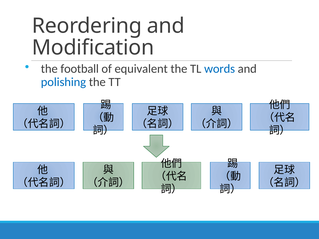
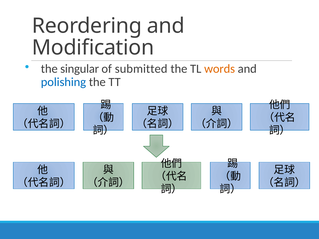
football: football -> singular (80, 69)
equivalent: equivalent -> submitted (141, 69)
words colour: blue -> orange (220, 69)
